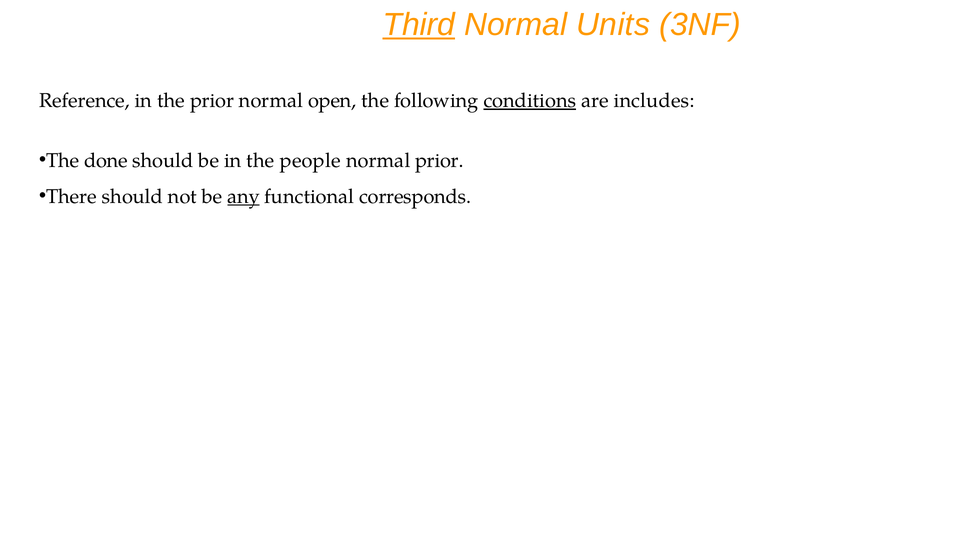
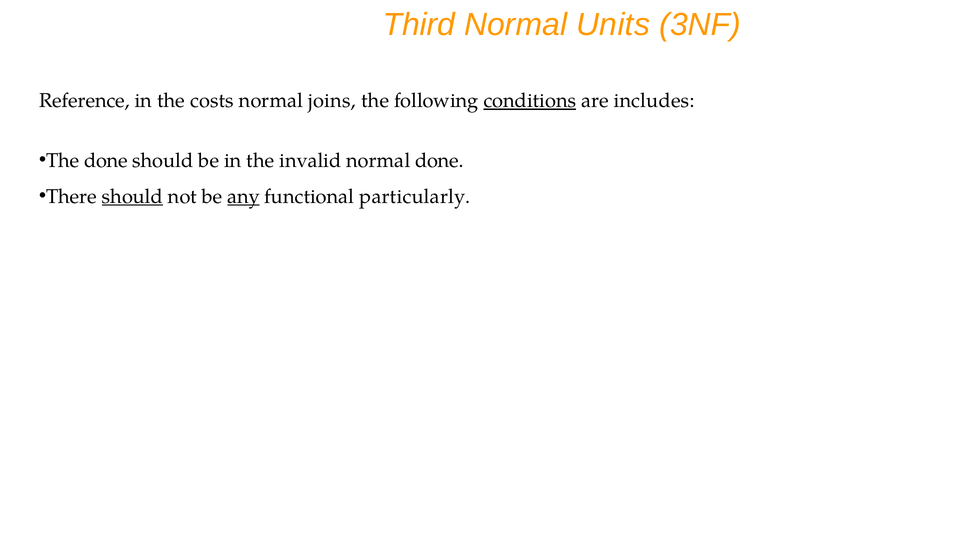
Third underline: present -> none (419, 25)
the prior: prior -> costs (212, 101)
open: open -> joins (332, 101)
people: people -> invalid (310, 160)
normal prior: prior -> done (439, 160)
should underline: none -> present (132, 196)
corresponds: corresponds -> particularly (415, 196)
